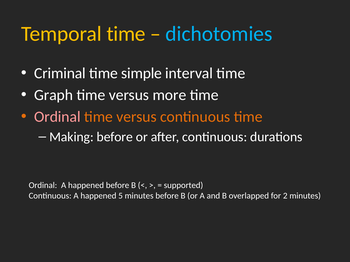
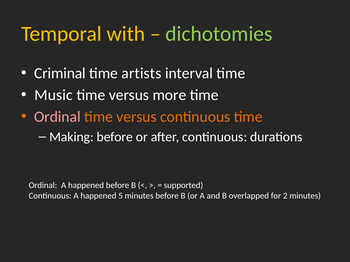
Temporal time: time -> with (126, 34)
dichotomies colour: light blue -> light green (219, 34)
simple: simple -> artists (141, 73)
Graph: Graph -> Music (53, 95)
